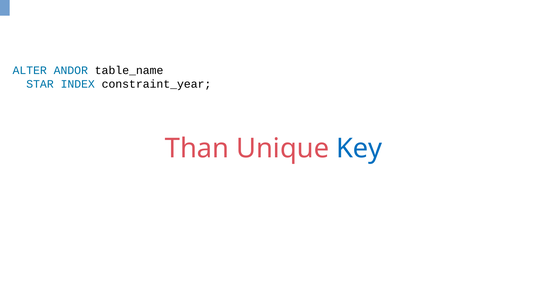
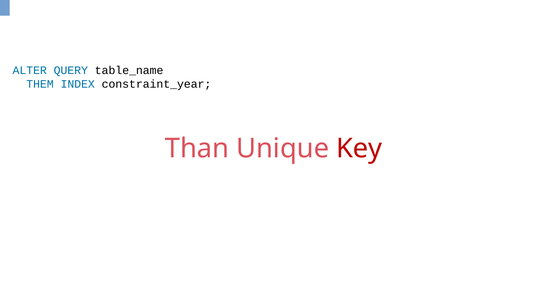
ANDOR: ANDOR -> QUERY (71, 70)
STAR: STAR -> THEM (40, 84)
Key colour: blue -> red (359, 148)
